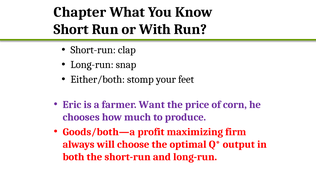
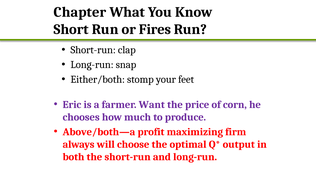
With: With -> Fires (155, 29)
Goods/both—a: Goods/both—a -> Above/both—a (99, 132)
